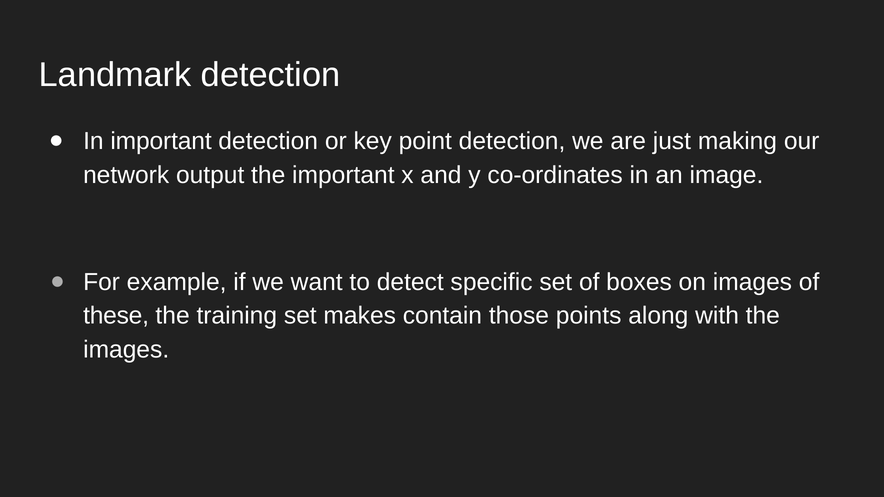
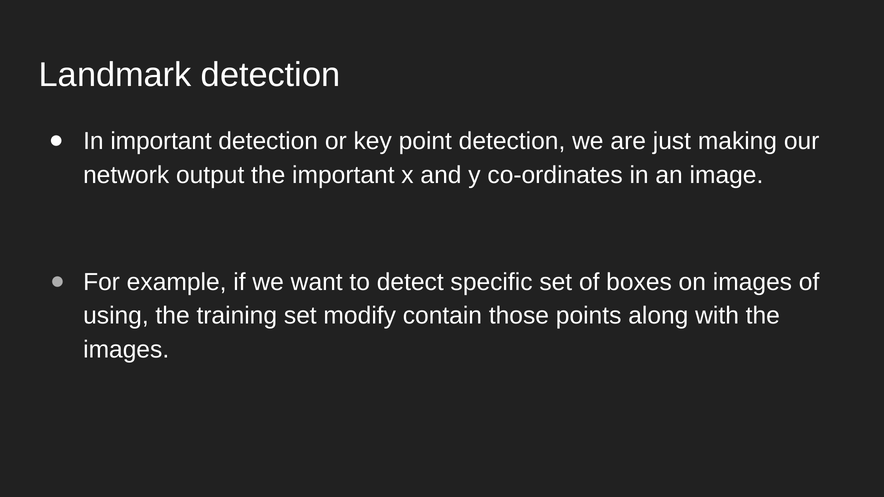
these: these -> using (116, 316)
makes: makes -> modify (360, 316)
